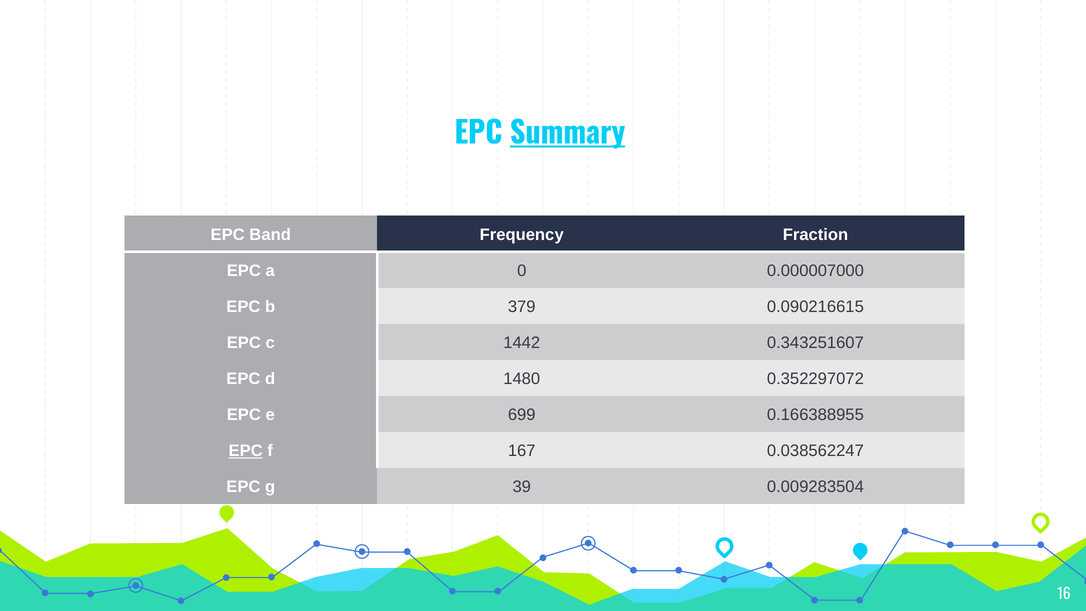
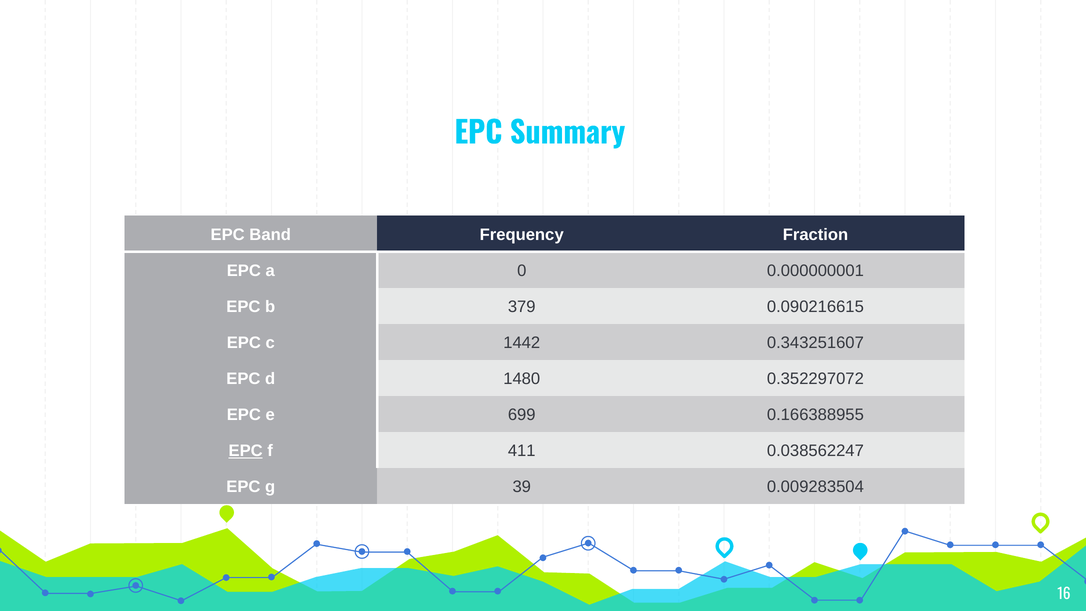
Summary underline: present -> none (568, 133)
0.000007000: 0.000007000 -> 0.000000001 (815, 271)
167: 167 -> 411 (522, 451)
